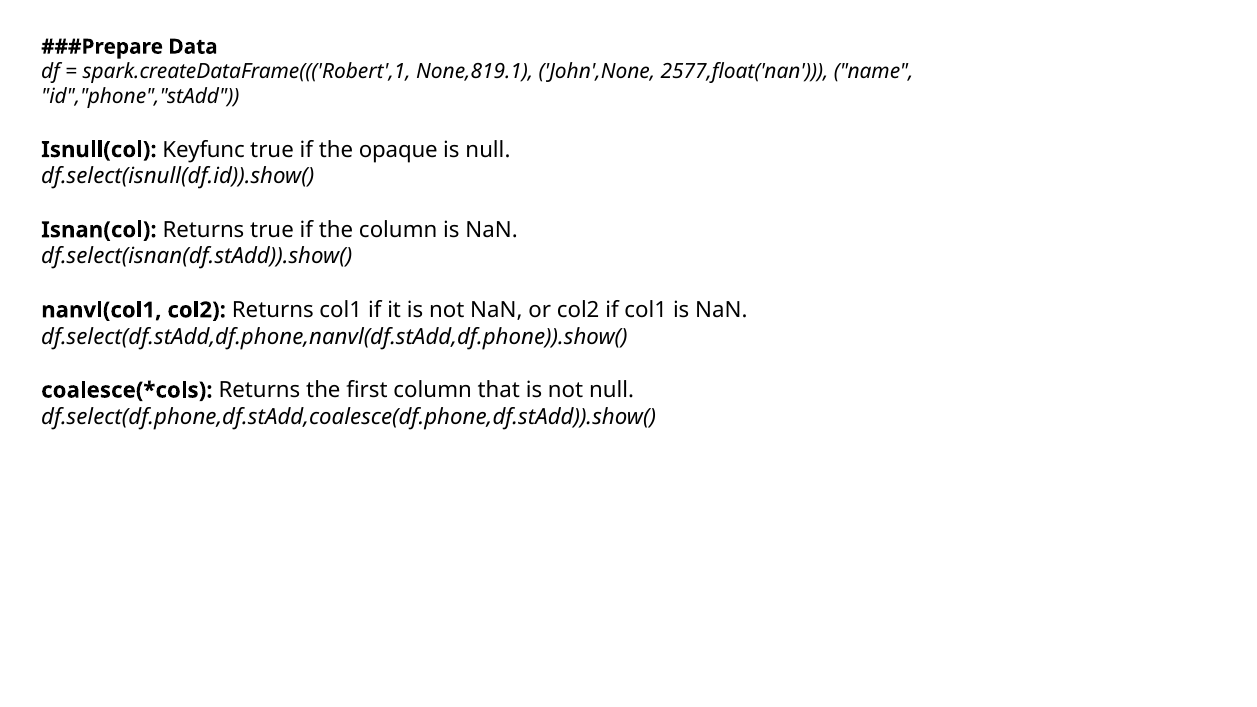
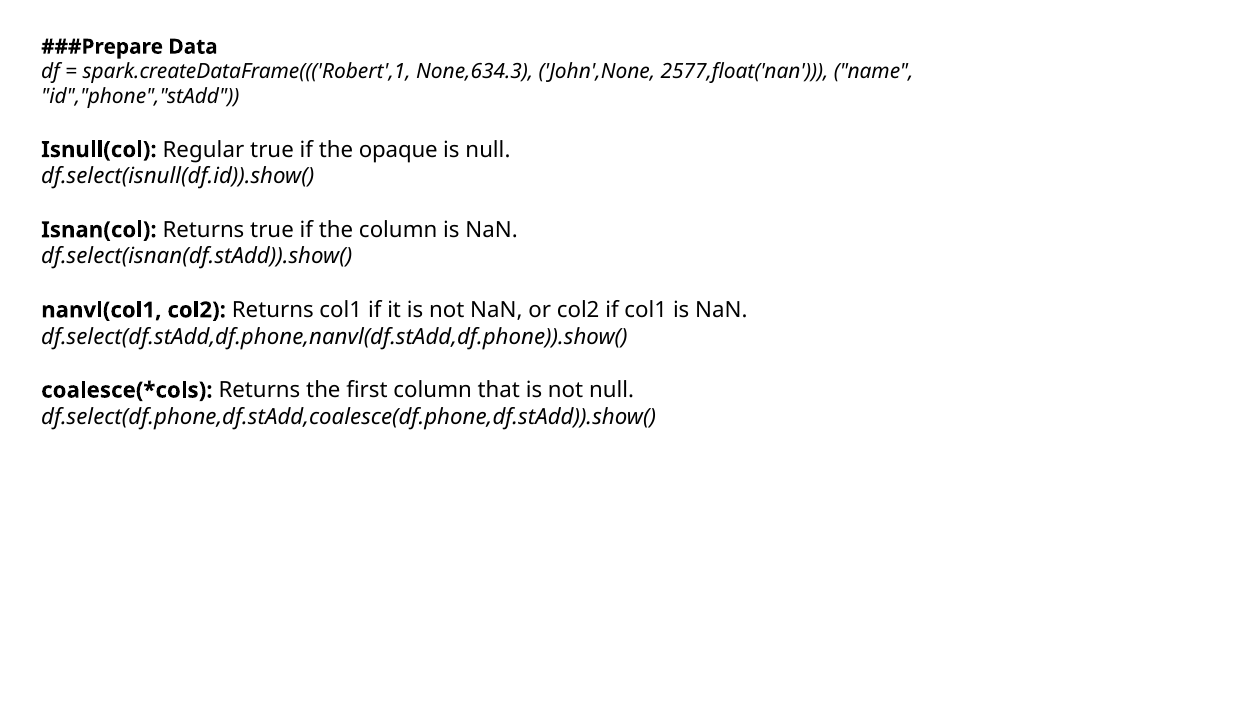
None,819.1: None,819.1 -> None,634.3 (475, 72)
Keyfunc: Keyfunc -> Regular (203, 150)
